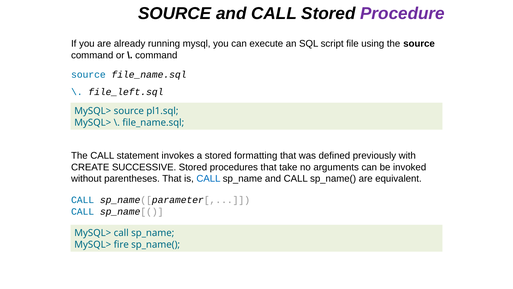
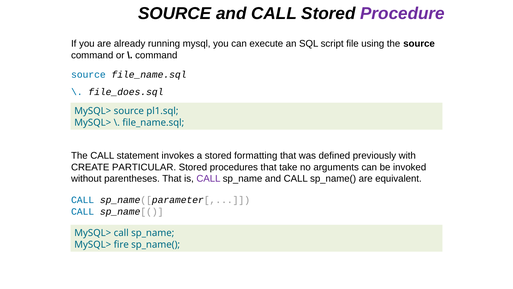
file_left.sql: file_left.sql -> file_does.sql (126, 92)
SUCCESSIVE: SUCCESSIVE -> PARTICULAR (144, 167)
CALL colour: blue -> purple (208, 179)
